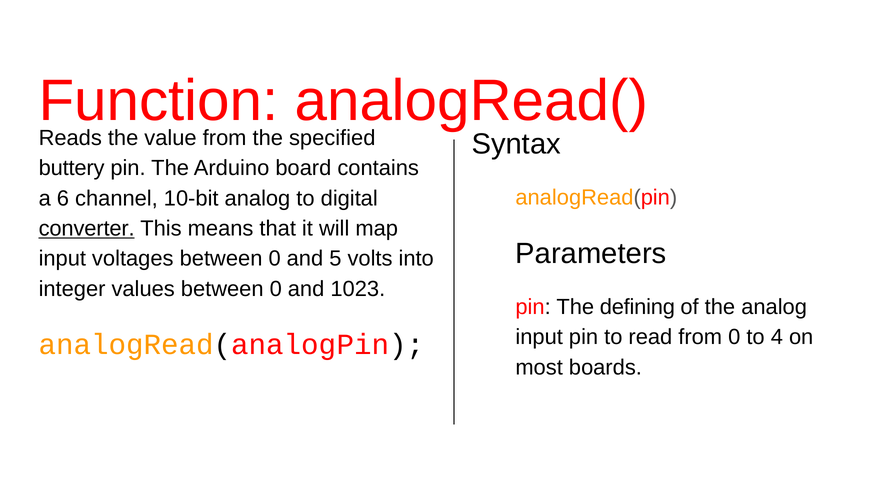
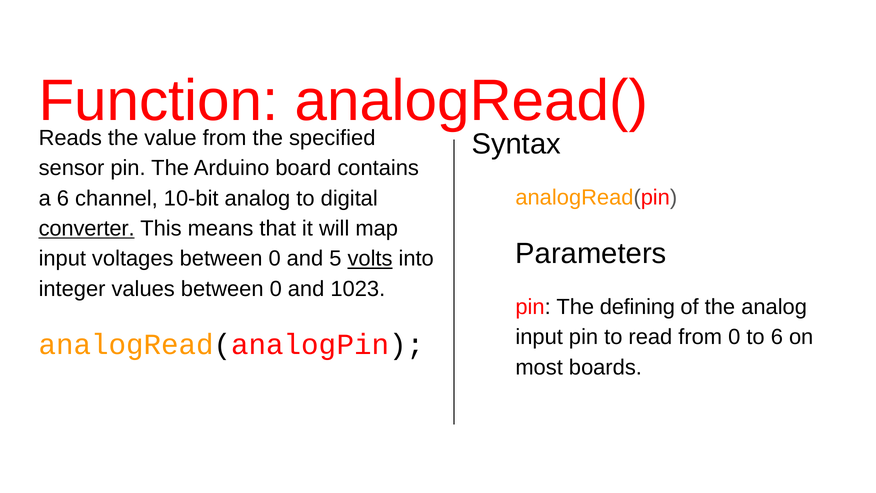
buttery: buttery -> sensor (71, 168)
volts underline: none -> present (370, 259)
to 4: 4 -> 6 (777, 337)
